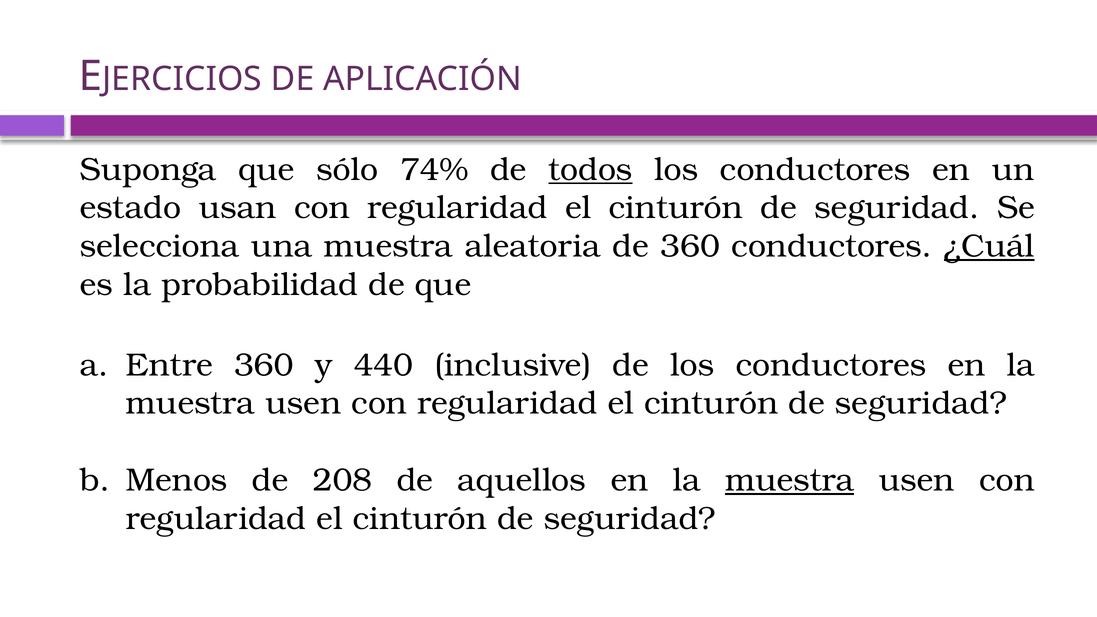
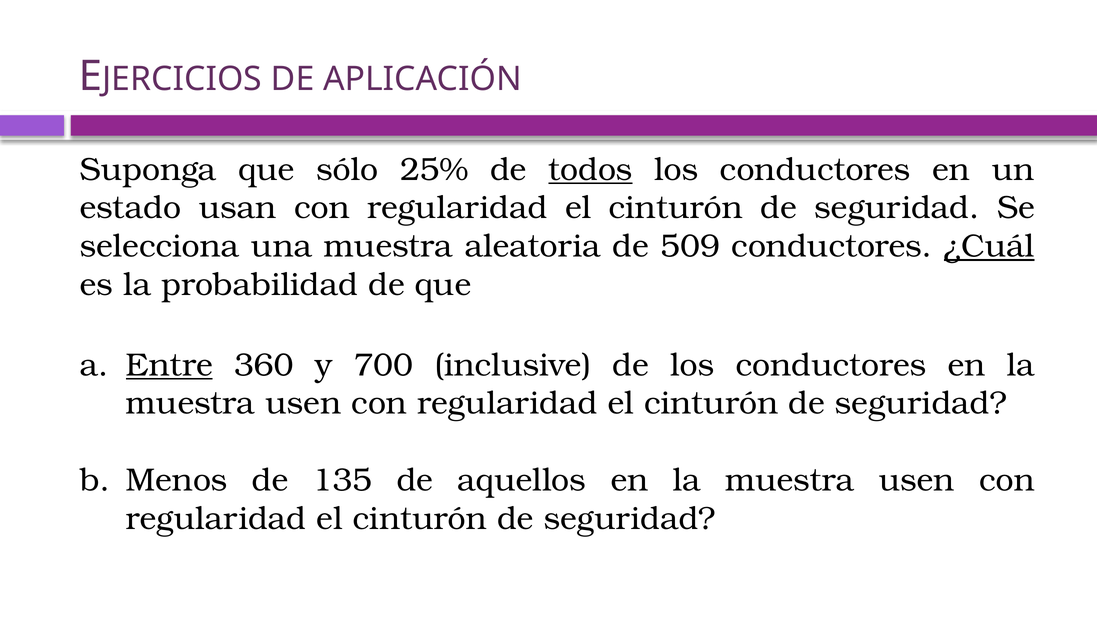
74%: 74% -> 25% (434, 170)
de 360: 360 -> 509 (690, 246)
Entre underline: none -> present (169, 365)
440: 440 -> 700 (383, 365)
208: 208 -> 135 (343, 480)
muestra underline: present -> none (790, 480)
